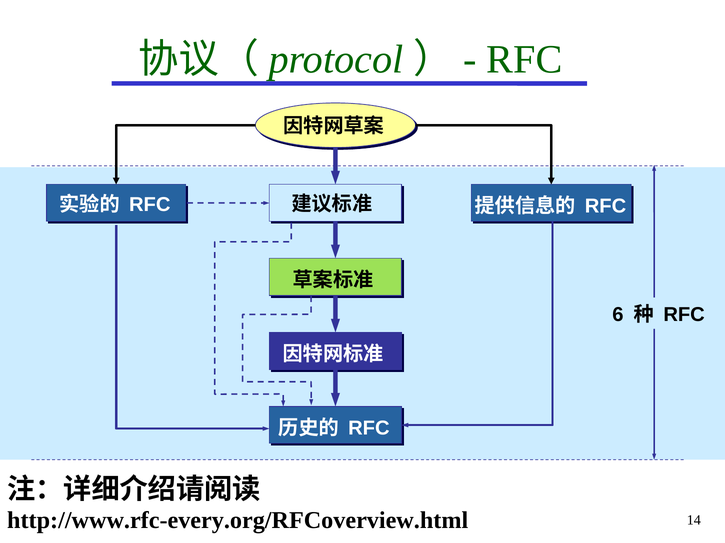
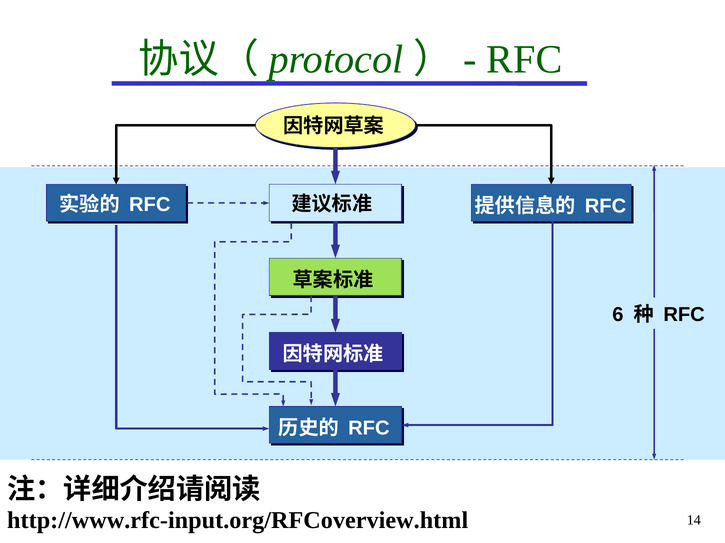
http://www.rfc-every.org/RFCoverview.html: http://www.rfc-every.org/RFCoverview.html -> http://www.rfc-input.org/RFCoverview.html (238, 521)
